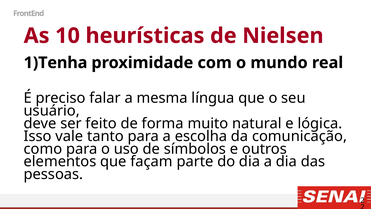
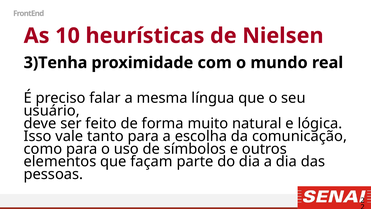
1)Tenha: 1)Tenha -> 3)Tenha (56, 63)
